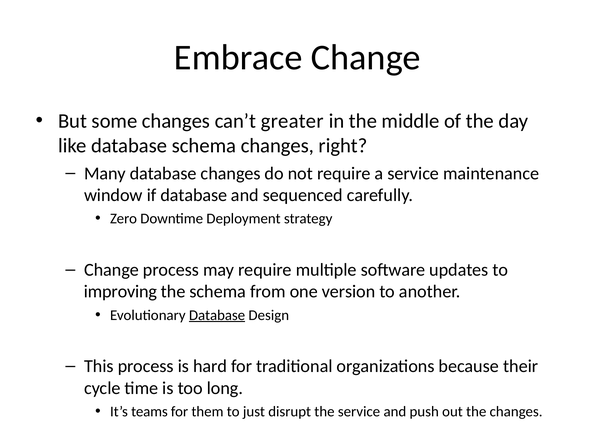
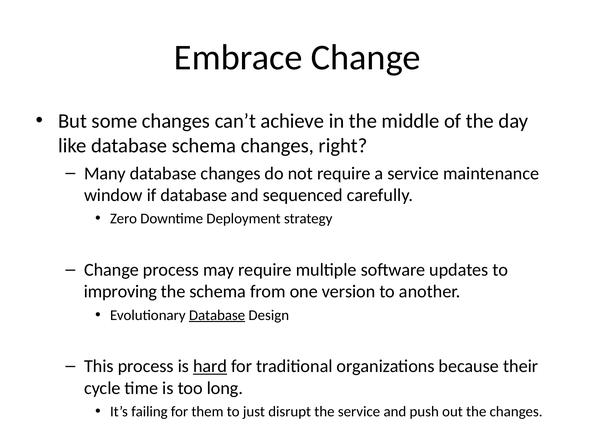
greater: greater -> achieve (292, 121)
hard underline: none -> present (210, 367)
teams: teams -> failing (149, 412)
